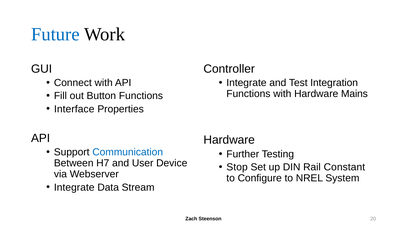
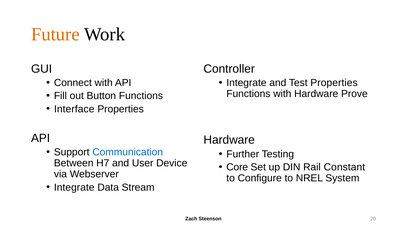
Future colour: blue -> orange (55, 34)
Test Integration: Integration -> Properties (334, 83)
Mains: Mains -> Prove (354, 94)
Stop: Stop -> Core (237, 167)
